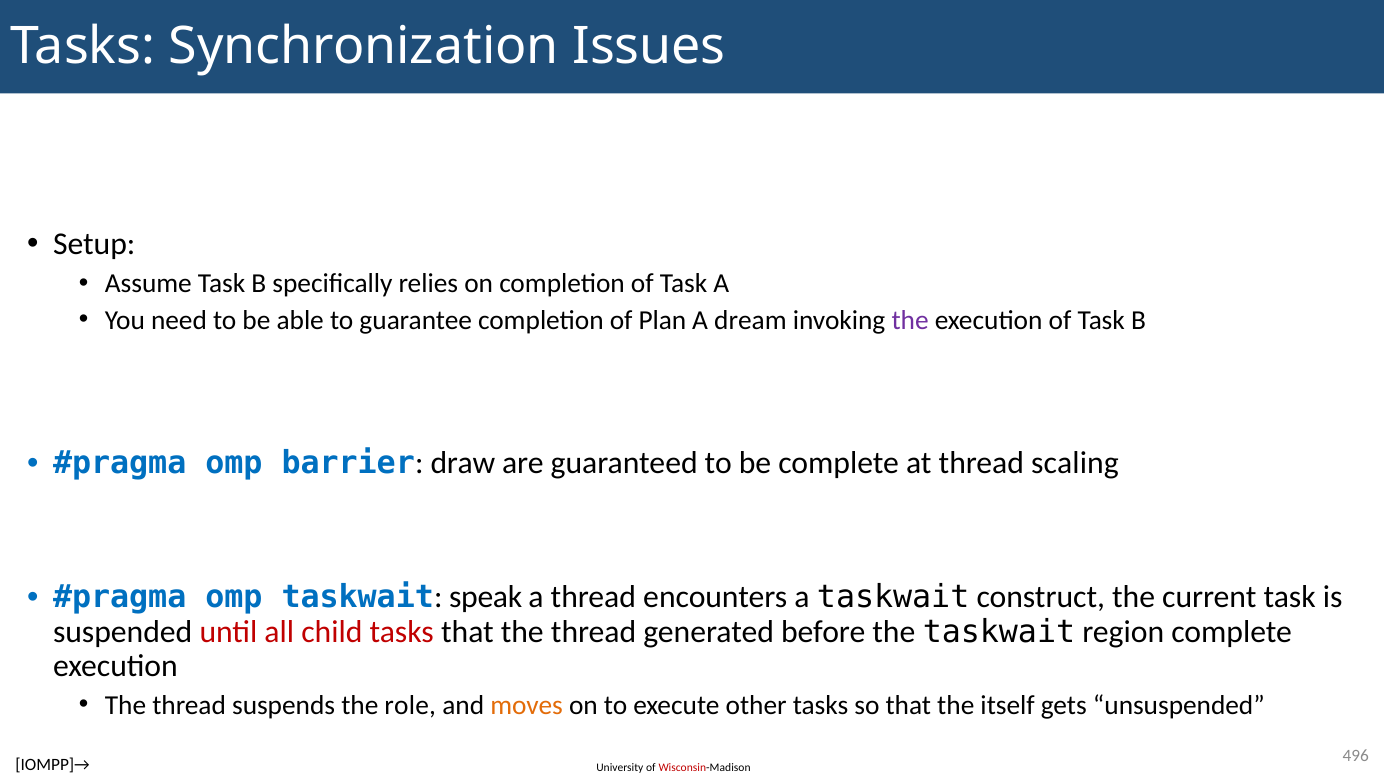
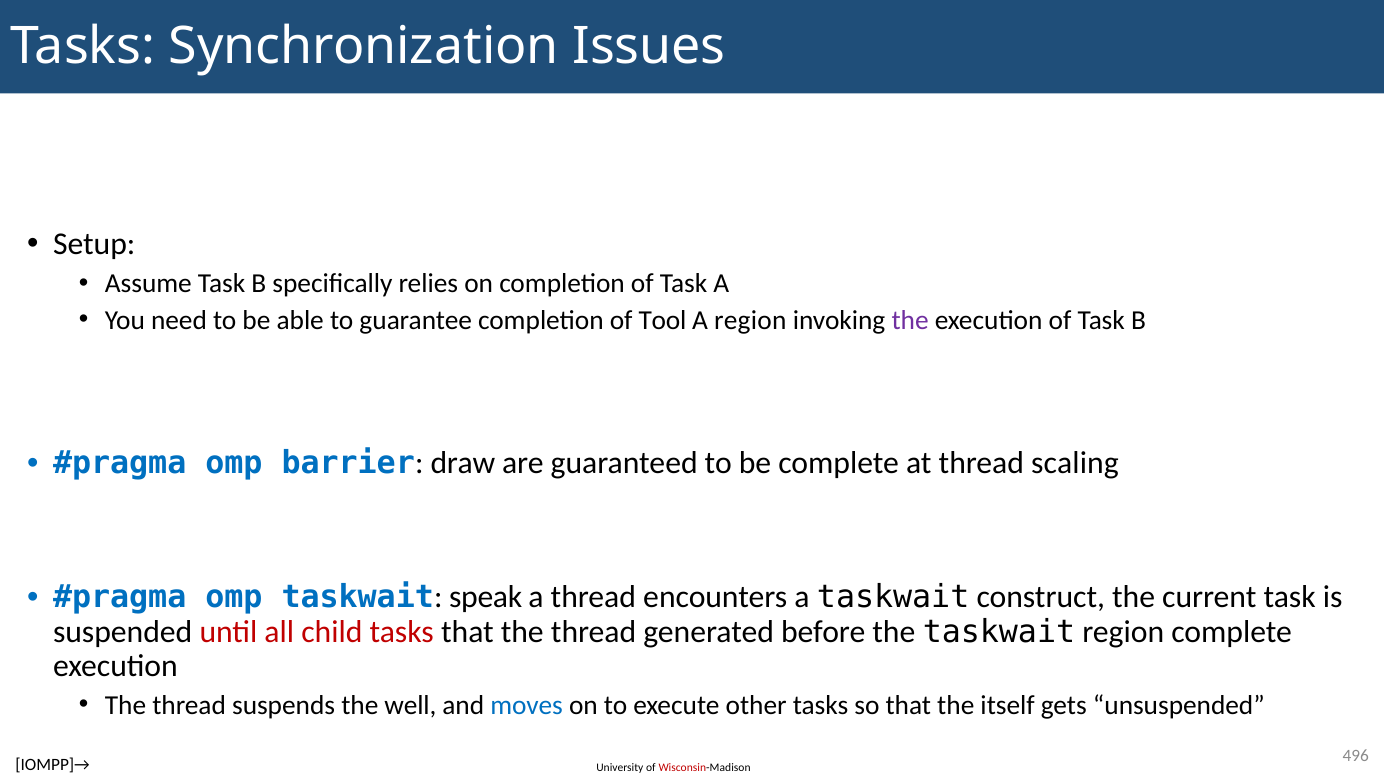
Plan: Plan -> Tool (662, 320)
A dream: dream -> region (750, 320)
role: role -> well (410, 705)
moves colour: orange -> blue (527, 705)
